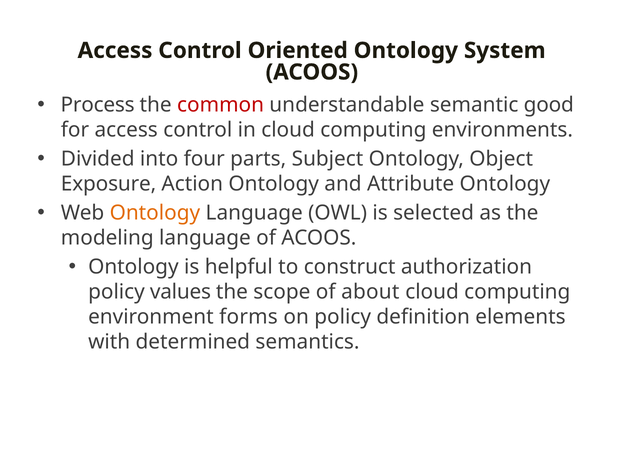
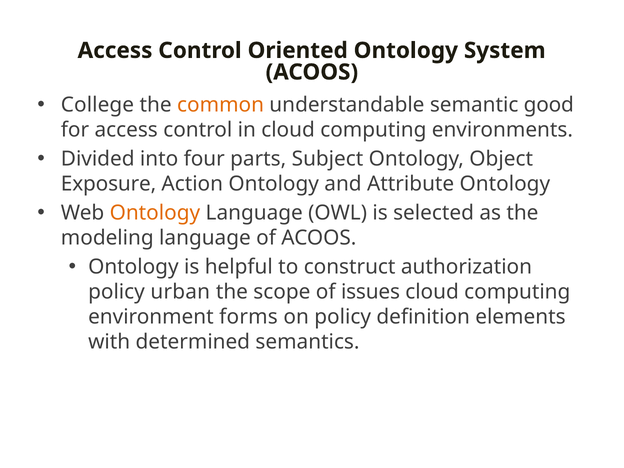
Process: Process -> College (97, 105)
common colour: red -> orange (221, 105)
values: values -> urban (180, 292)
about: about -> issues (371, 292)
